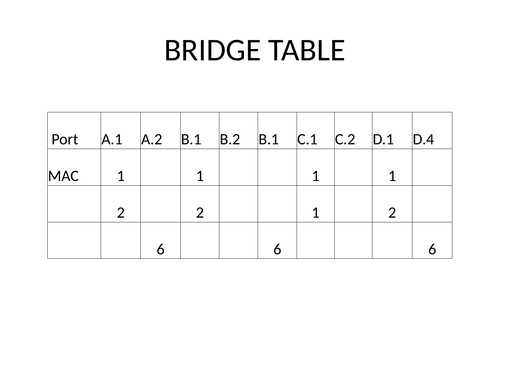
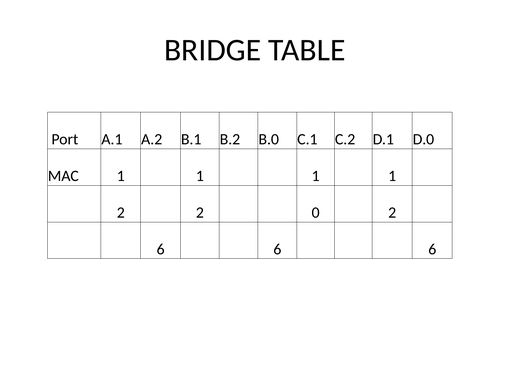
B.2 B.1: B.1 -> B.0 (269, 139)
D.4: D.4 -> D.0 (423, 139)
2 1: 1 -> 0 (316, 212)
